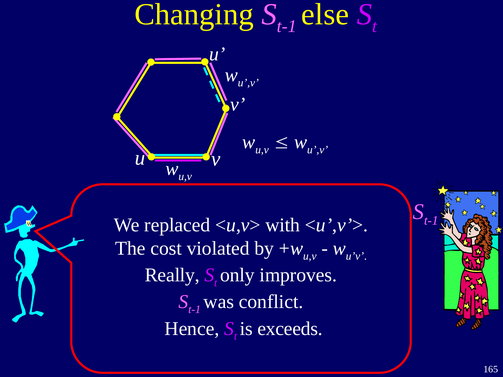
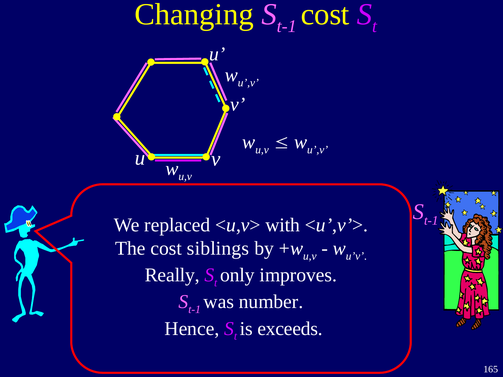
else: else -> cost (325, 14)
violated: violated -> siblings (218, 249)
conflict: conflict -> number (271, 302)
